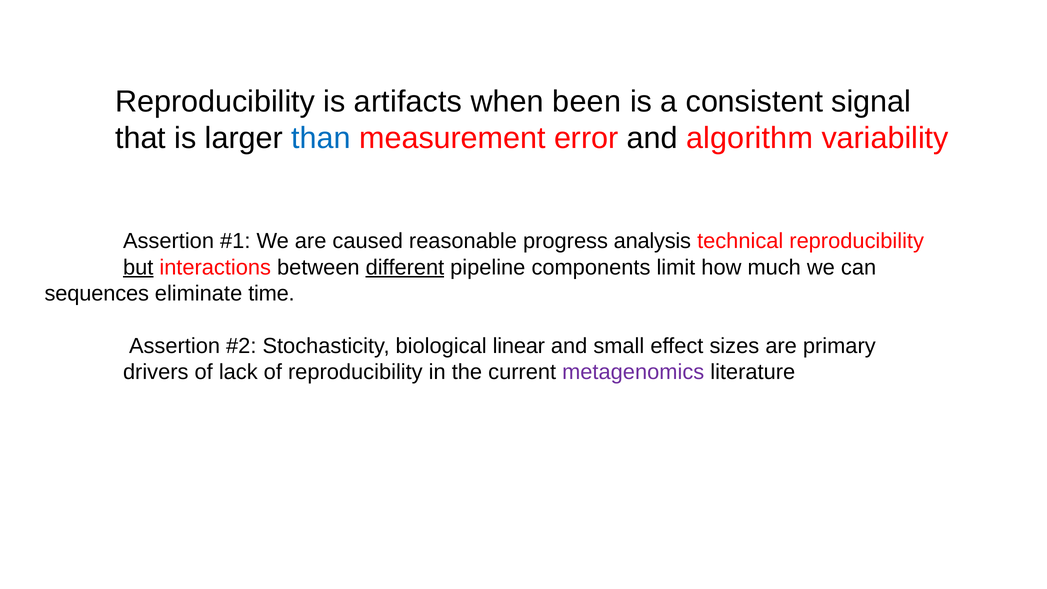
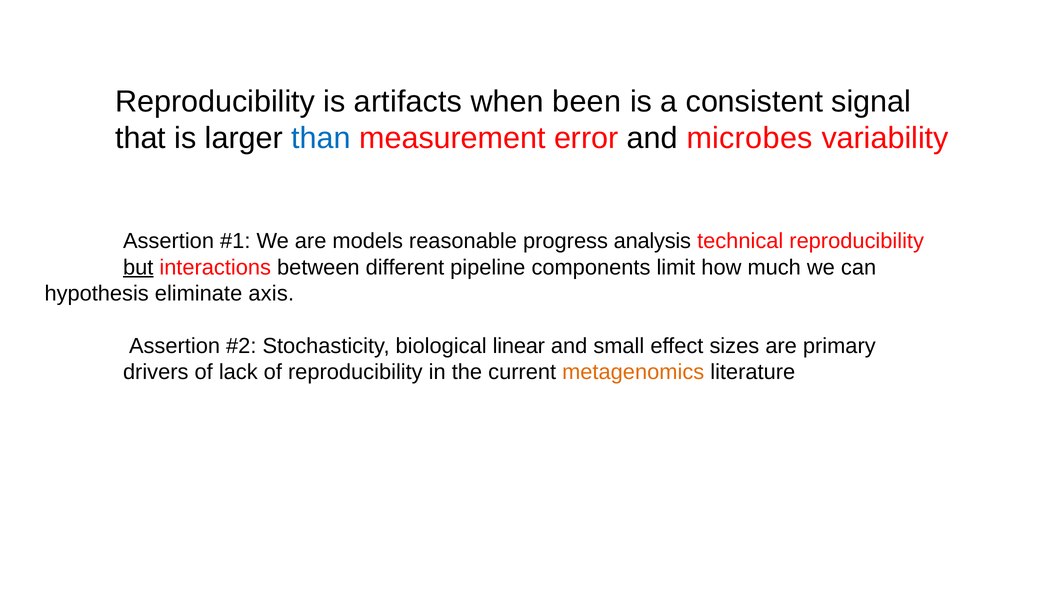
algorithm: algorithm -> microbes (750, 138)
caused: caused -> models (368, 241)
different underline: present -> none (405, 267)
sequences: sequences -> hypothesis (97, 294)
time: time -> axis (271, 294)
metagenomics colour: purple -> orange (633, 372)
